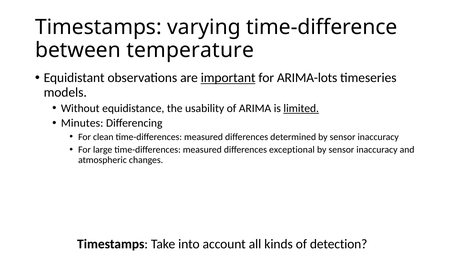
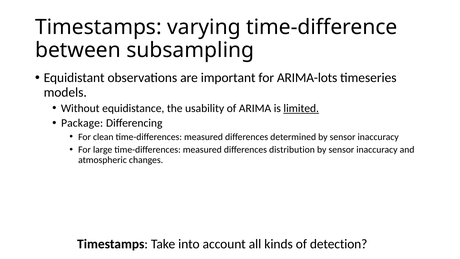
temperature: temperature -> subsampling (190, 50)
important underline: present -> none (228, 78)
Minutes: Minutes -> Package (82, 123)
exceptional: exceptional -> distribution (292, 149)
